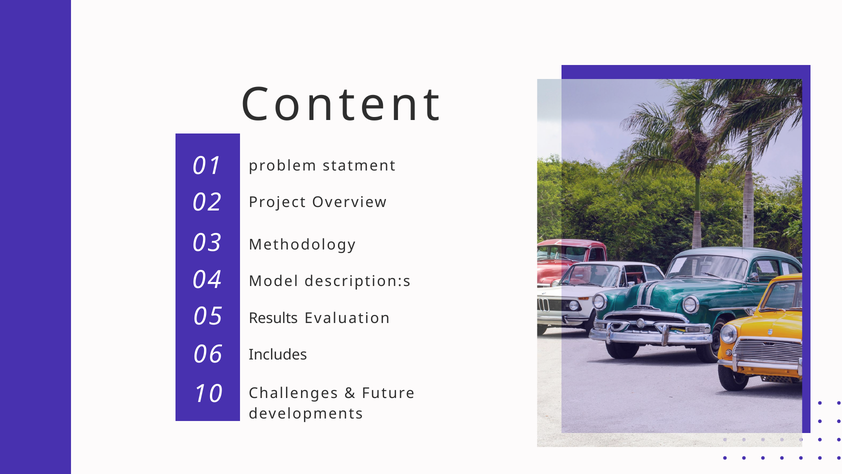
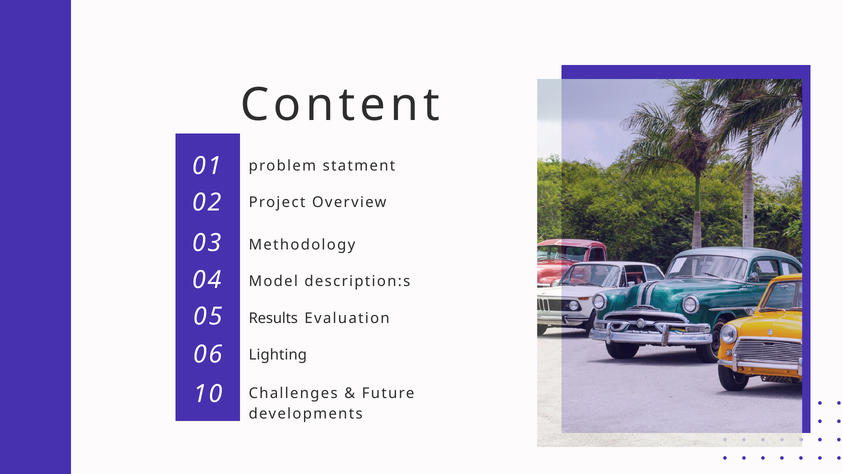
Includes: Includes -> Lighting (278, 354)
